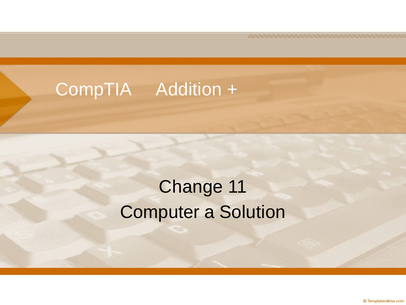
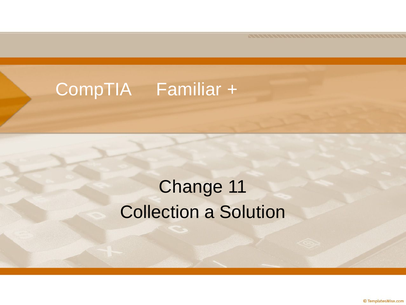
Addition: Addition -> Familiar (189, 89)
Computer: Computer -> Collection (160, 212)
